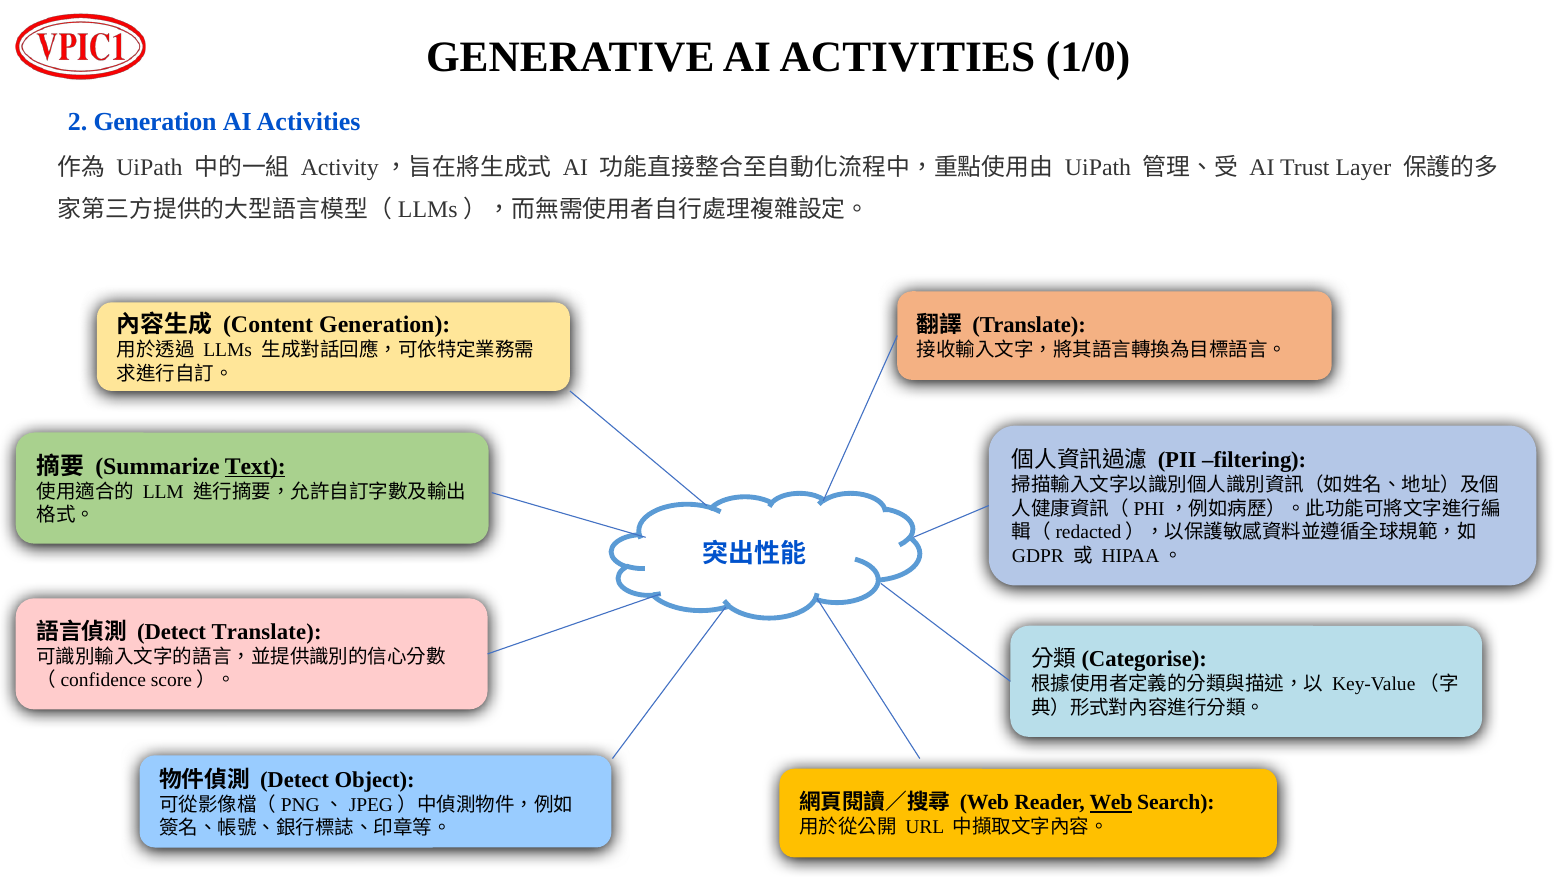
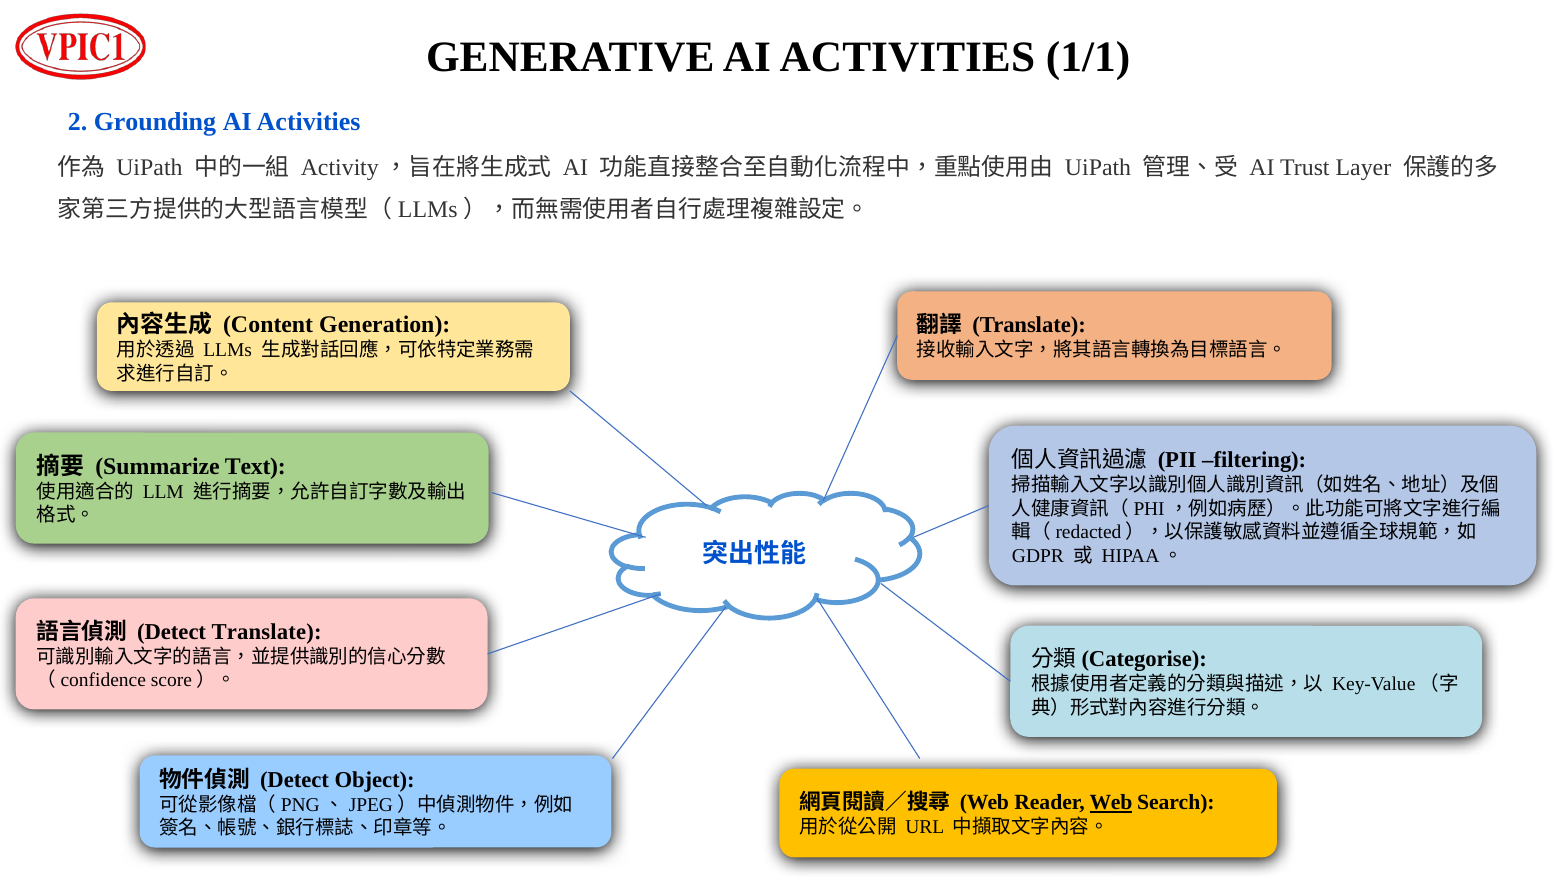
1/0: 1/0 -> 1/1 (1088, 57)
2 Generation: Generation -> Grounding (155, 122)
Text underline: present -> none (255, 466)
